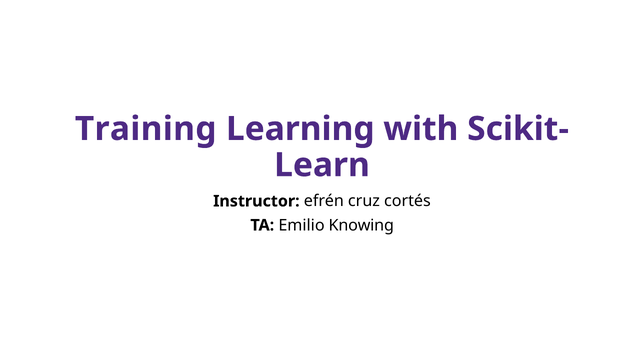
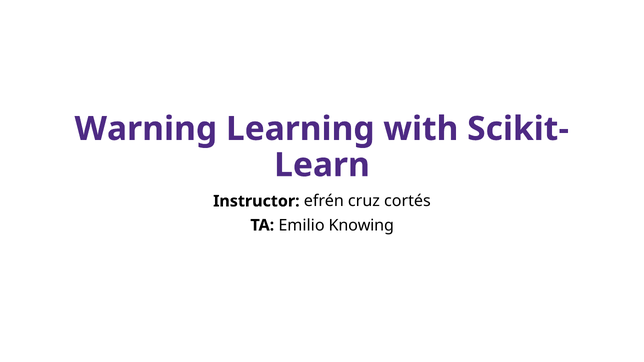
Training: Training -> Warning (146, 129)
